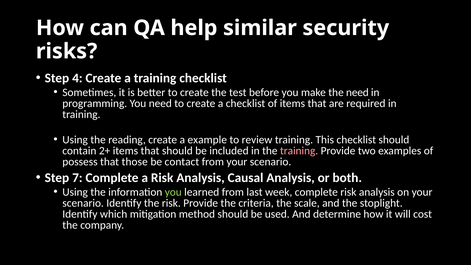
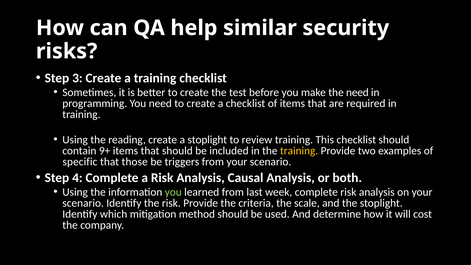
4: 4 -> 3 (77, 78)
a example: example -> stoplight (207, 140)
2+: 2+ -> 9+ (105, 151)
training colour: pink -> yellow (299, 151)
possess: possess -> specific (80, 162)
contact: contact -> triggers (182, 162)
7: 7 -> 4 (77, 178)
